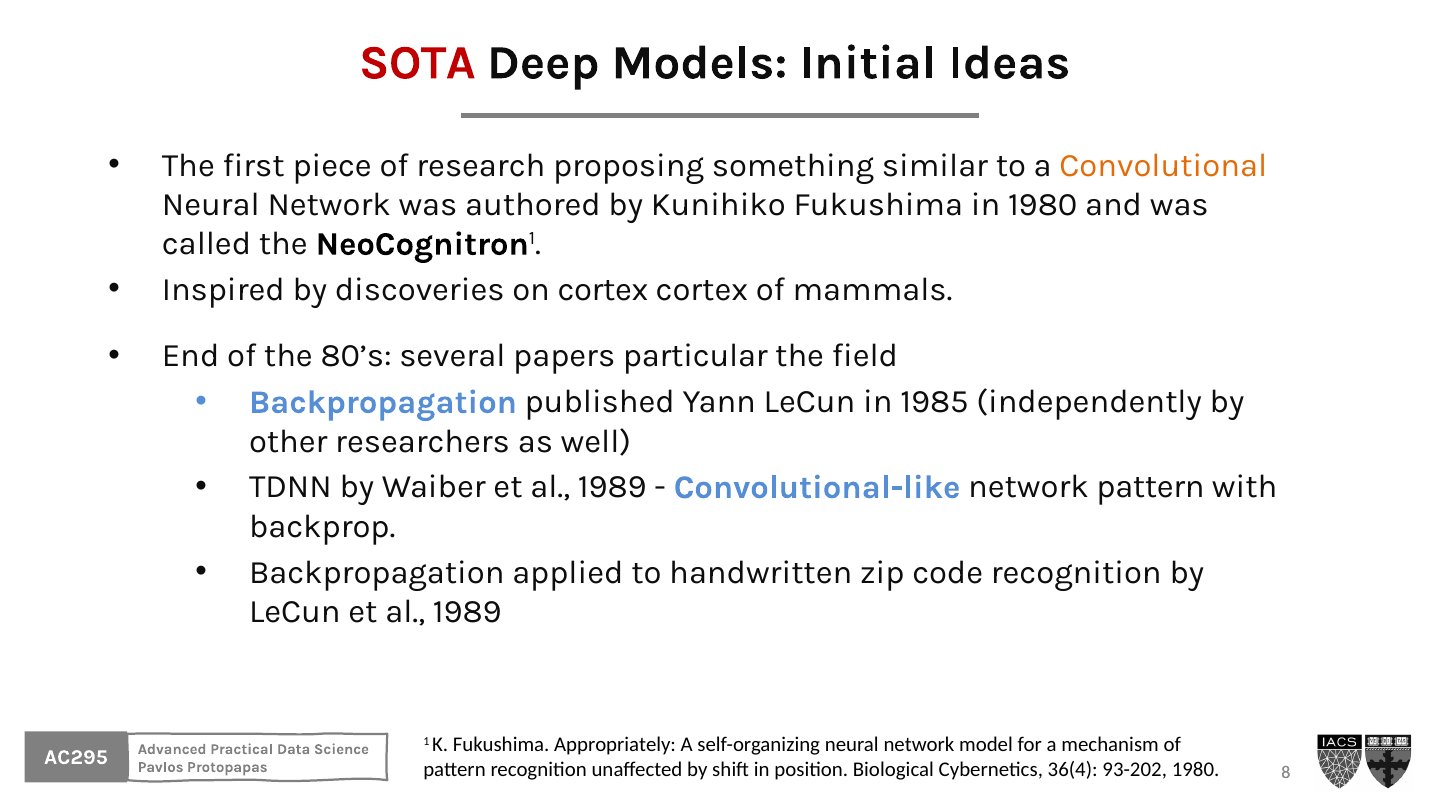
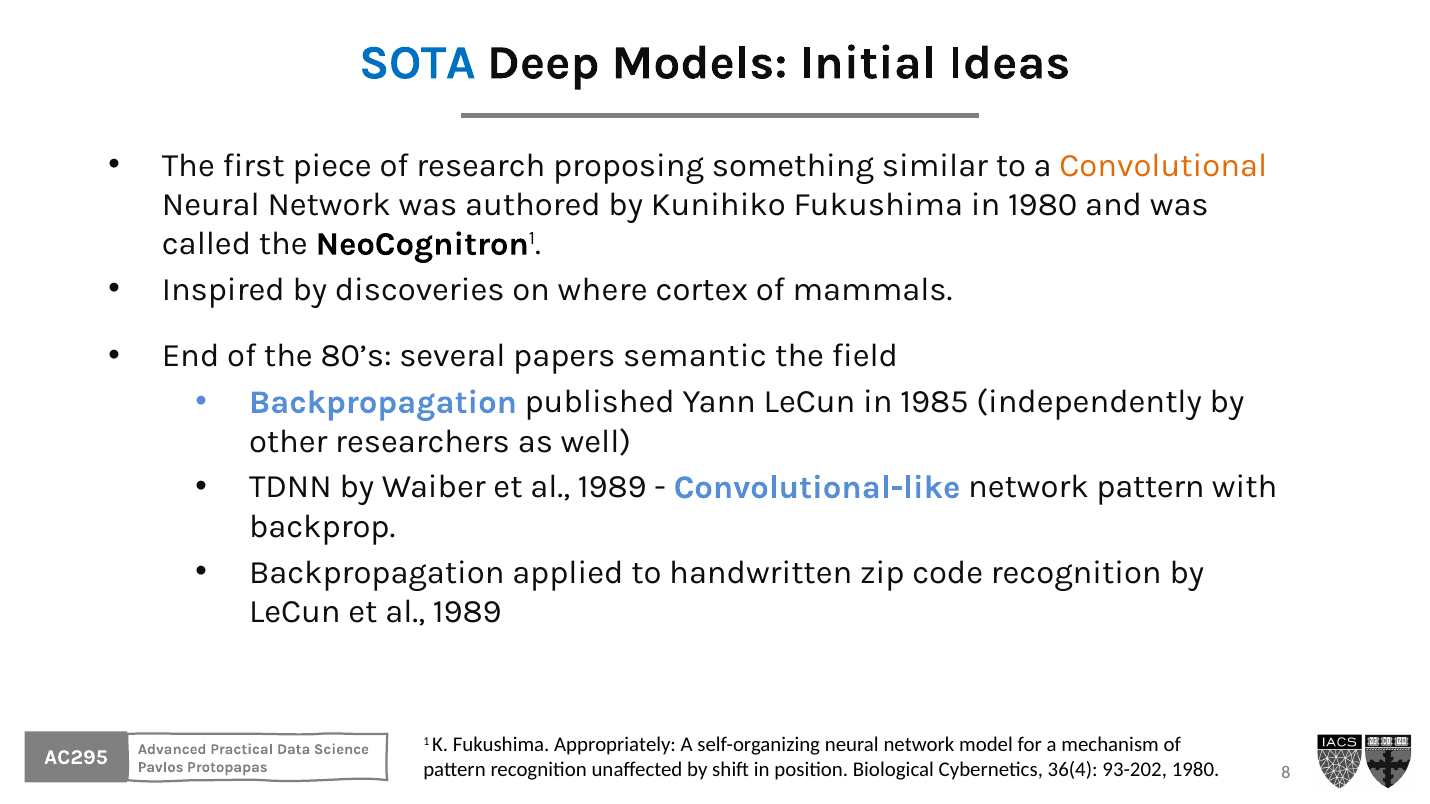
SOTA colour: red -> blue (417, 63)
on cortex: cortex -> where (603, 290)
particular: particular -> semantic (695, 356)
